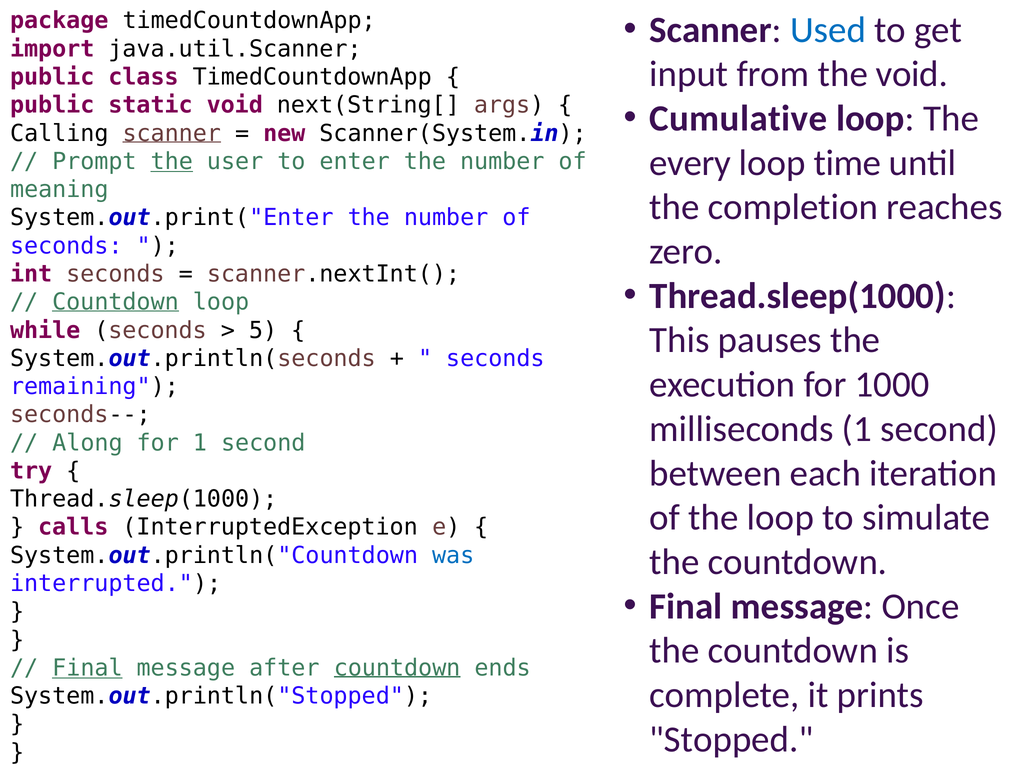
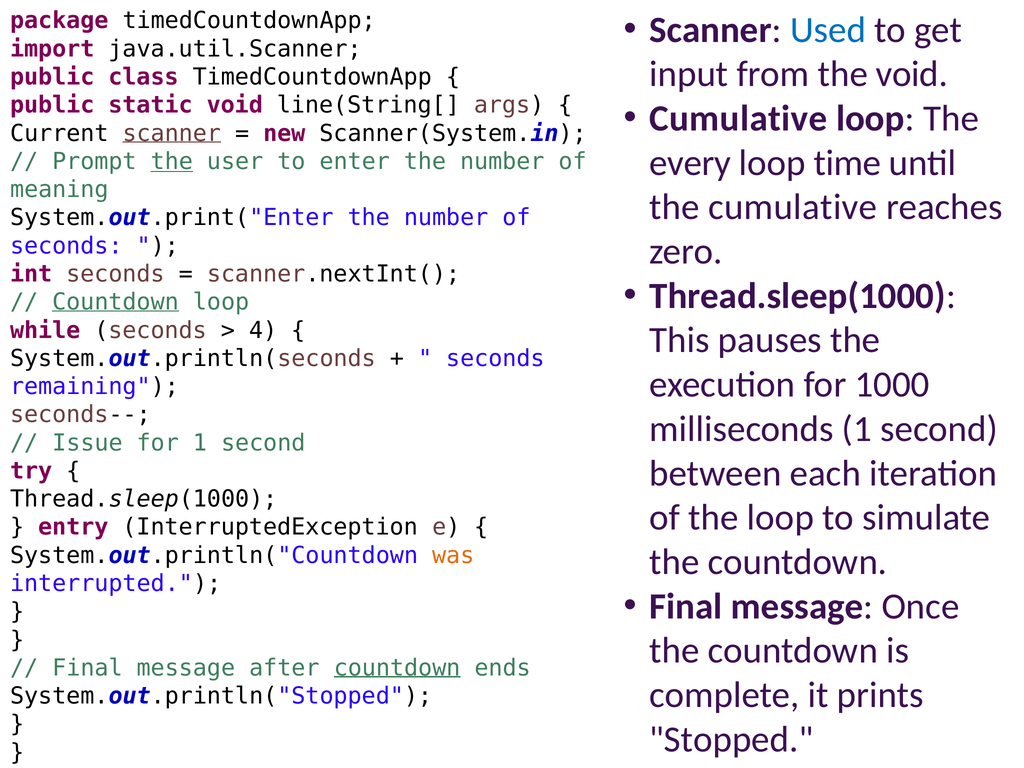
next(String[: next(String[ -> line(String[ (368, 105)
Calling: Calling -> Current (59, 133)
the completion: completion -> cumulative (793, 207)
5: 5 -> 4 (263, 330)
Along: Along -> Issue (87, 443)
calls: calls -> entry (73, 527)
was colour: blue -> orange (453, 555)
Final underline: present -> none (87, 668)
